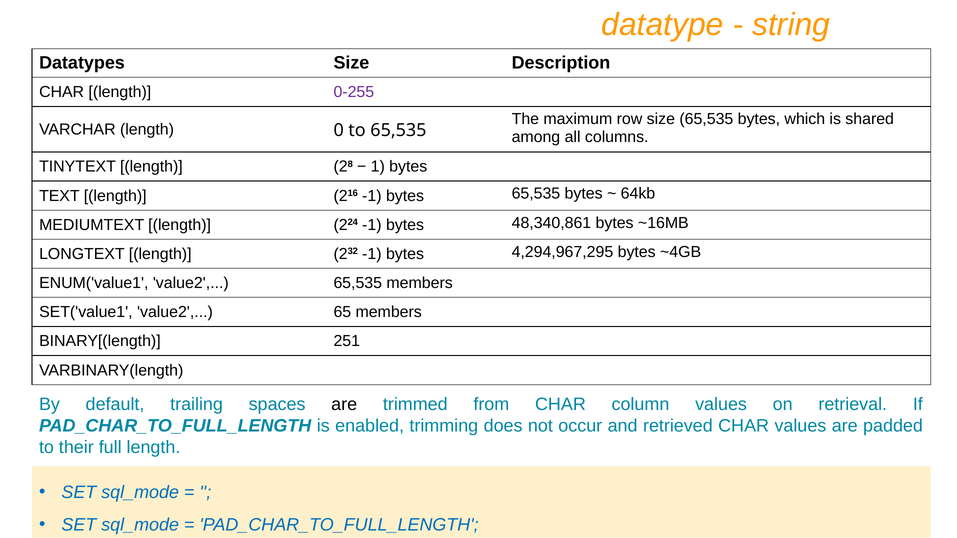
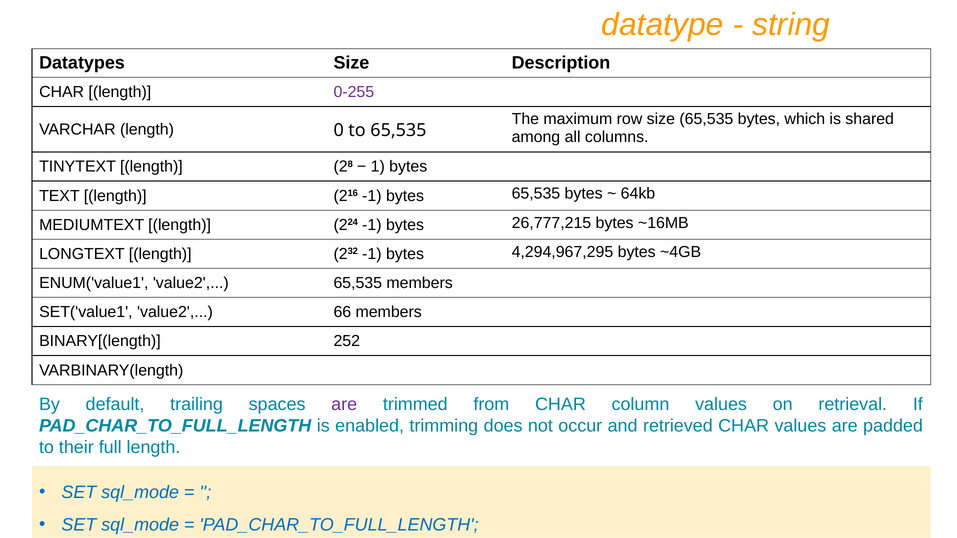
48,340,861: 48,340,861 -> 26,777,215 (551, 223)
65: 65 -> 66 (342, 312)
251: 251 -> 252 (347, 341)
are colour: black -> purple (344, 404)
